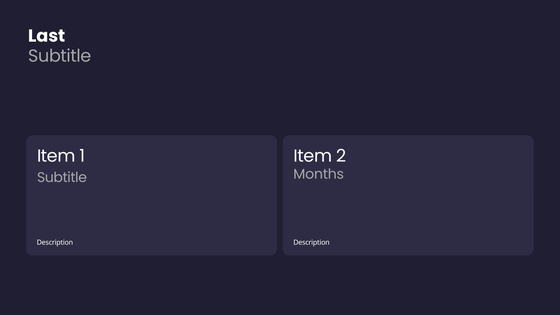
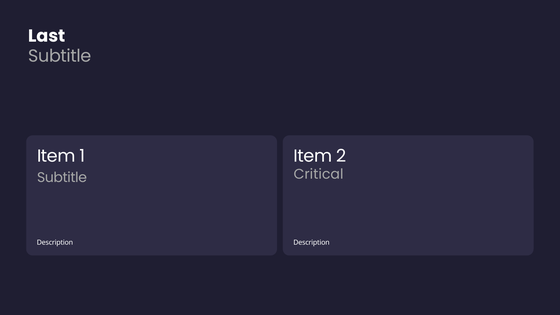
Months: Months -> Critical (319, 174)
